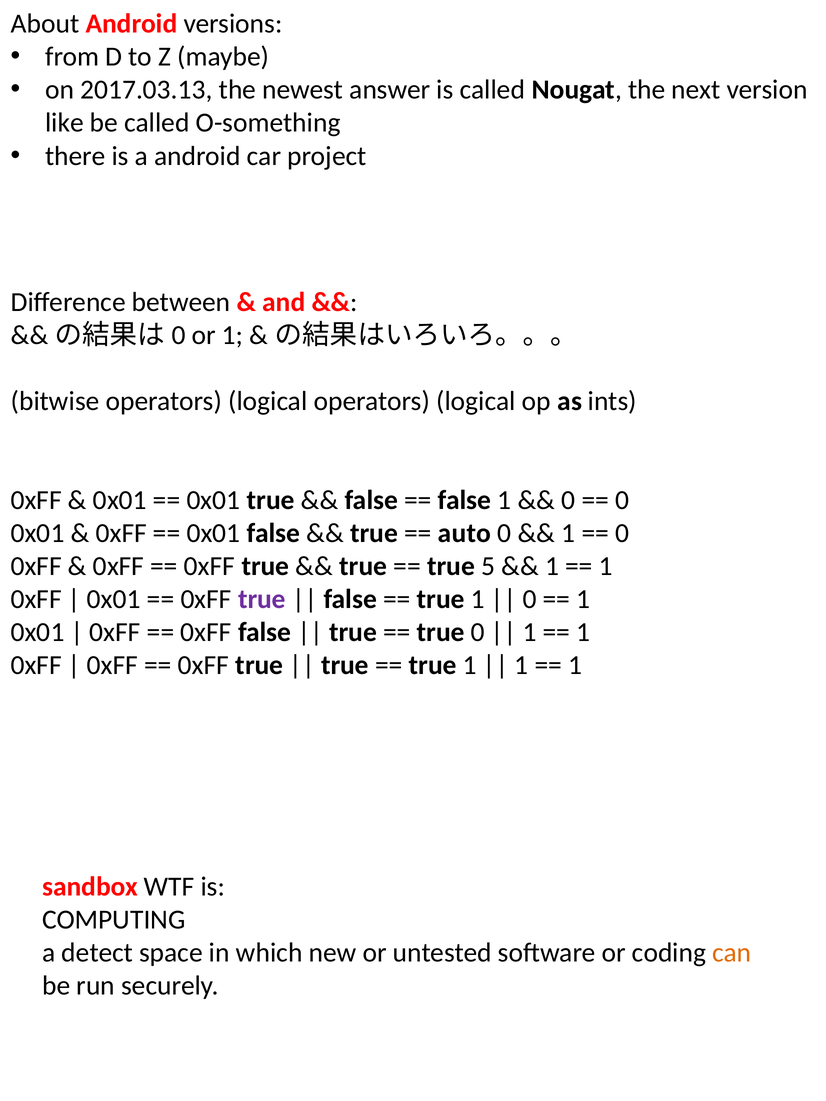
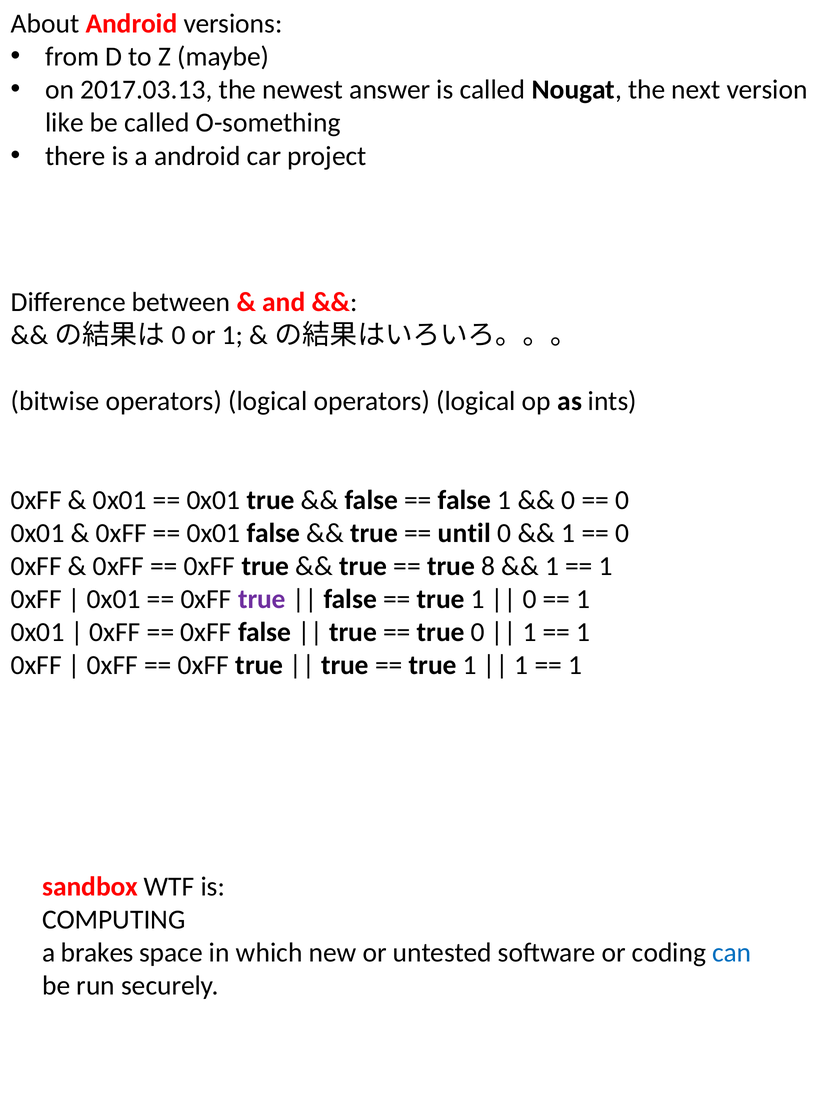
auto: auto -> until (464, 533)
5: 5 -> 8 (488, 566)
detect: detect -> brakes (97, 953)
can colour: orange -> blue (732, 953)
